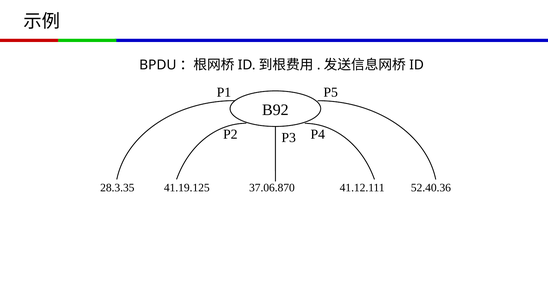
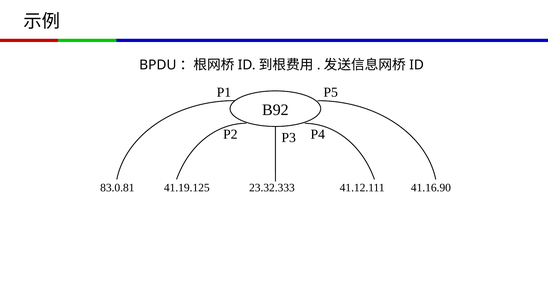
28.3.35: 28.3.35 -> 83.0.81 (117, 188)
37.06.870: 37.06.870 -> 23.32.333 (272, 188)
52.40.36: 52.40.36 -> 41.16.90 (431, 188)
